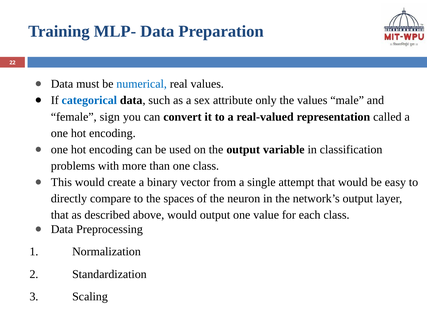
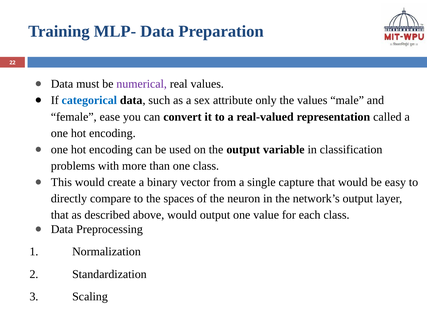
numerical colour: blue -> purple (142, 84)
sign: sign -> ease (110, 117)
attempt: attempt -> capture (296, 182)
